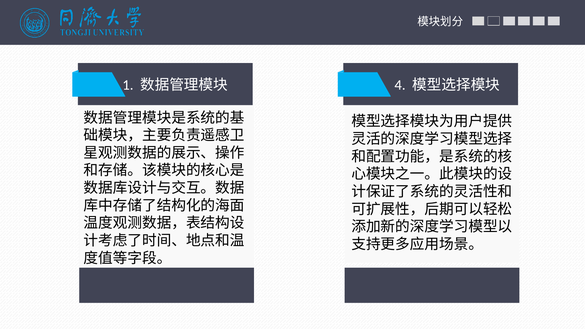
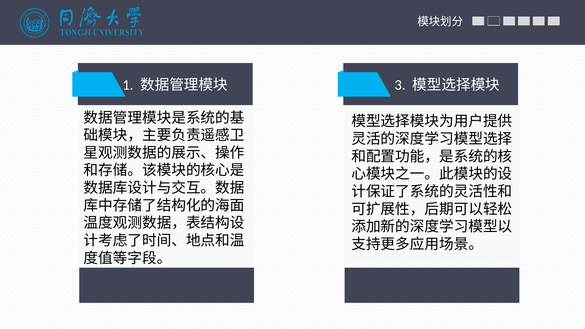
4: 4 -> 3 (400, 85)
